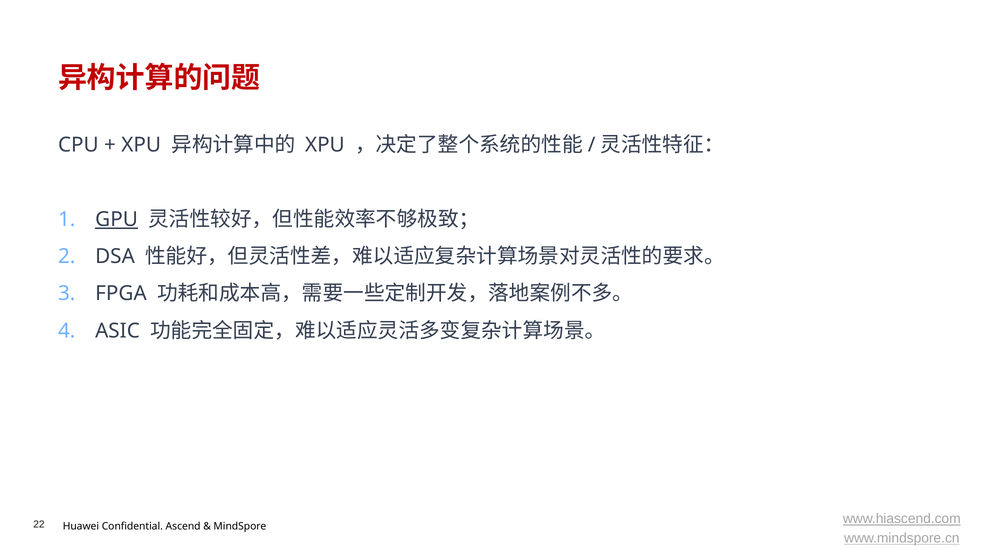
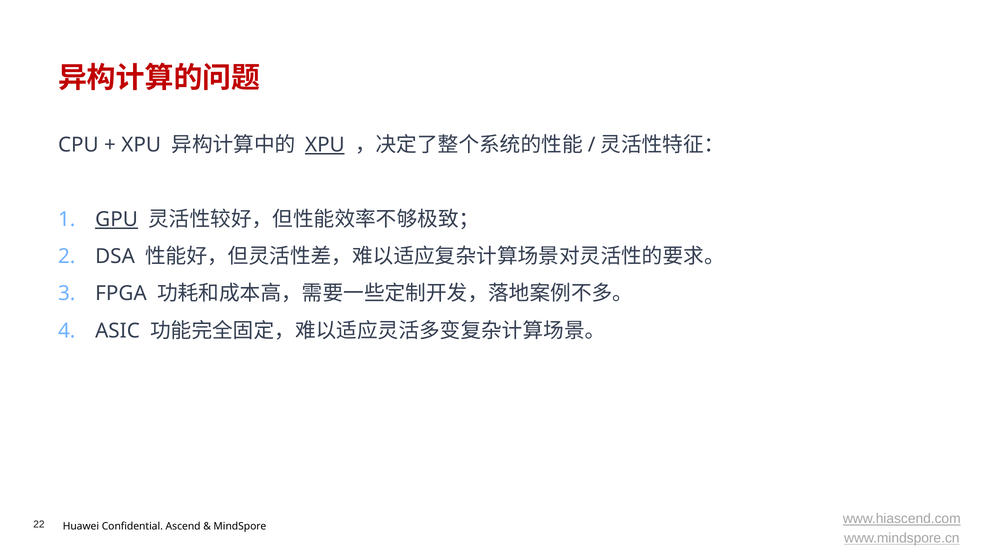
XPU underline: none -> present (325, 145)
